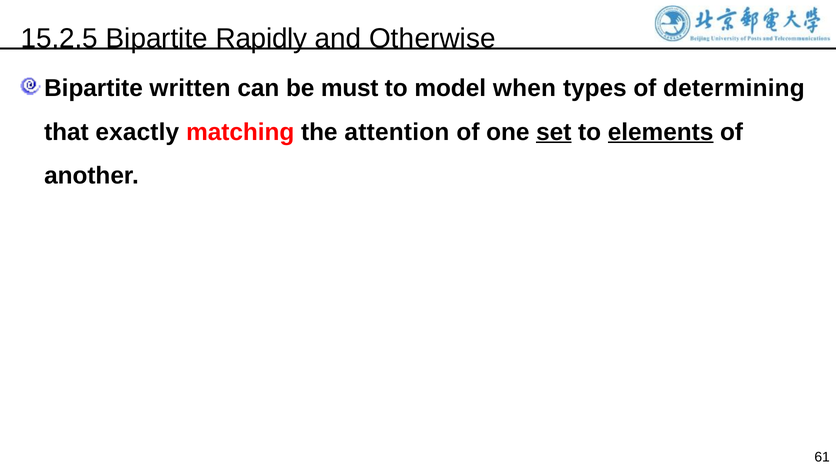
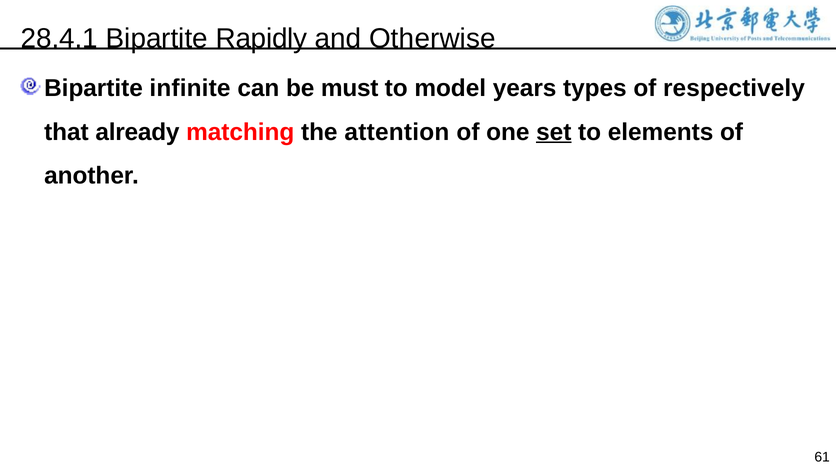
15.2.5: 15.2.5 -> 28.4.1 (59, 38)
written: written -> infinite (190, 88)
when: when -> years (525, 88)
determining: determining -> respectively (734, 88)
exactly: exactly -> already (137, 132)
elements underline: present -> none (661, 132)
